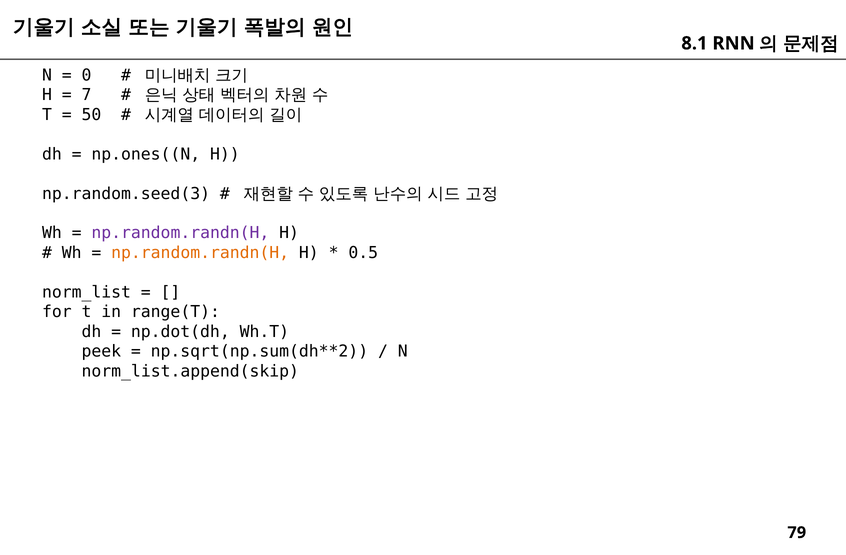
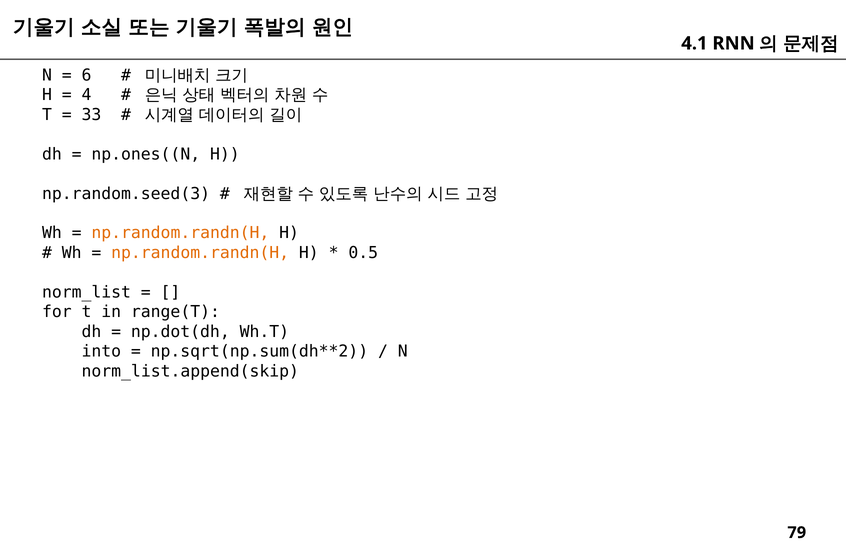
8.1: 8.1 -> 4.1 (694, 43)
0: 0 -> 6 (87, 75)
7: 7 -> 4 (87, 95)
50: 50 -> 33 (91, 115)
np.random.randn(H colour: purple -> orange (180, 233)
peek: peek -> into (101, 352)
